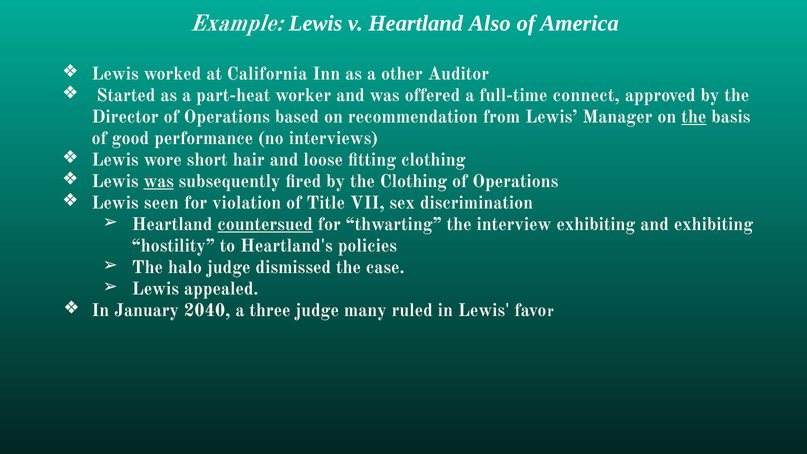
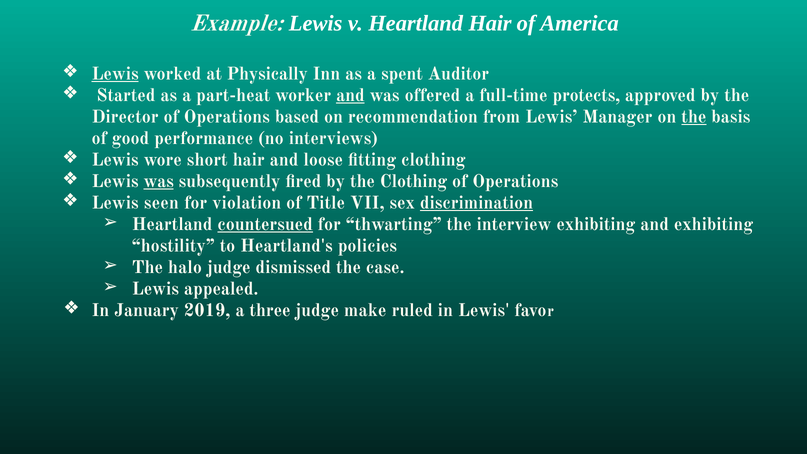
Heartland Also: Also -> Hair (490, 23)
Lewis underline: none -> present (115, 74)
California: California -> Physically (267, 74)
other: other -> spent (402, 74)
and underline: none -> present (350, 95)
connect: connect -> protects (586, 95)
discrimination underline: none -> present (477, 203)
2040: 2040 -> 2019 (207, 311)
many: many -> make (365, 311)
